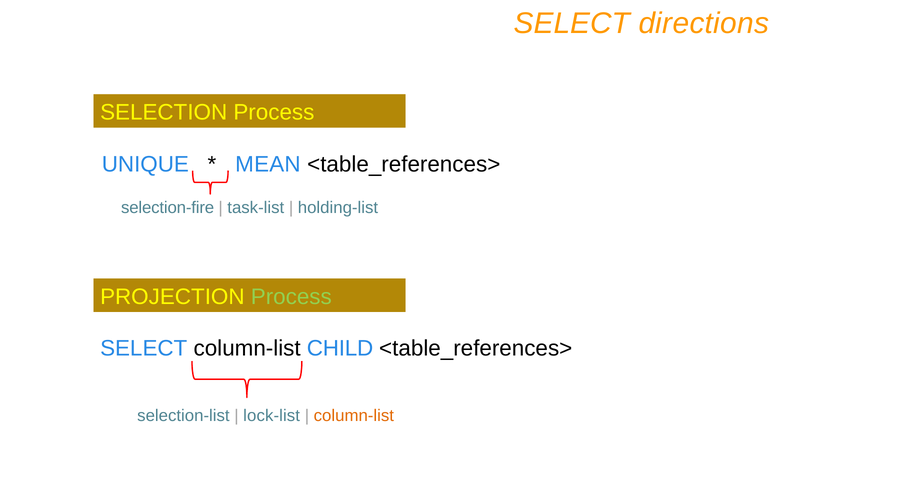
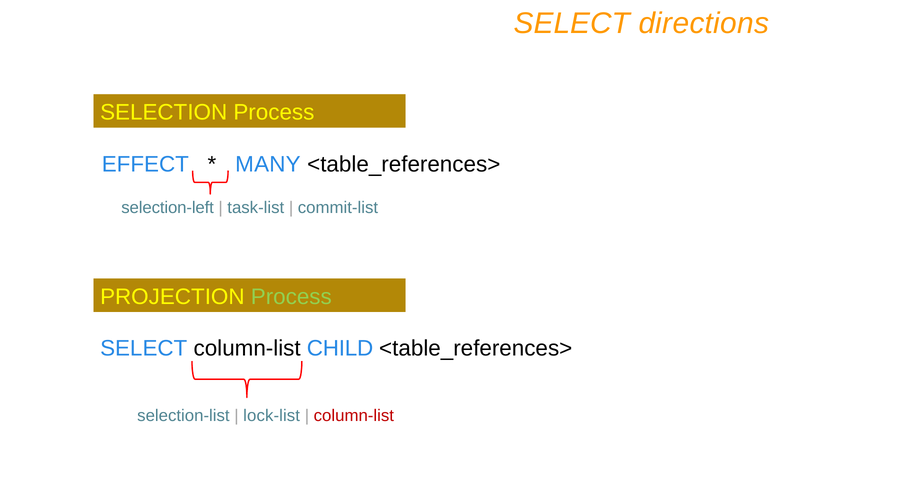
UNIQUE: UNIQUE -> EFFECT (145, 164)
MEAN: MEAN -> MANY (268, 164)
selection-fire: selection-fire -> selection-left (168, 208)
holding-list: holding-list -> commit-list (338, 208)
column-list colour: orange -> red (354, 416)
